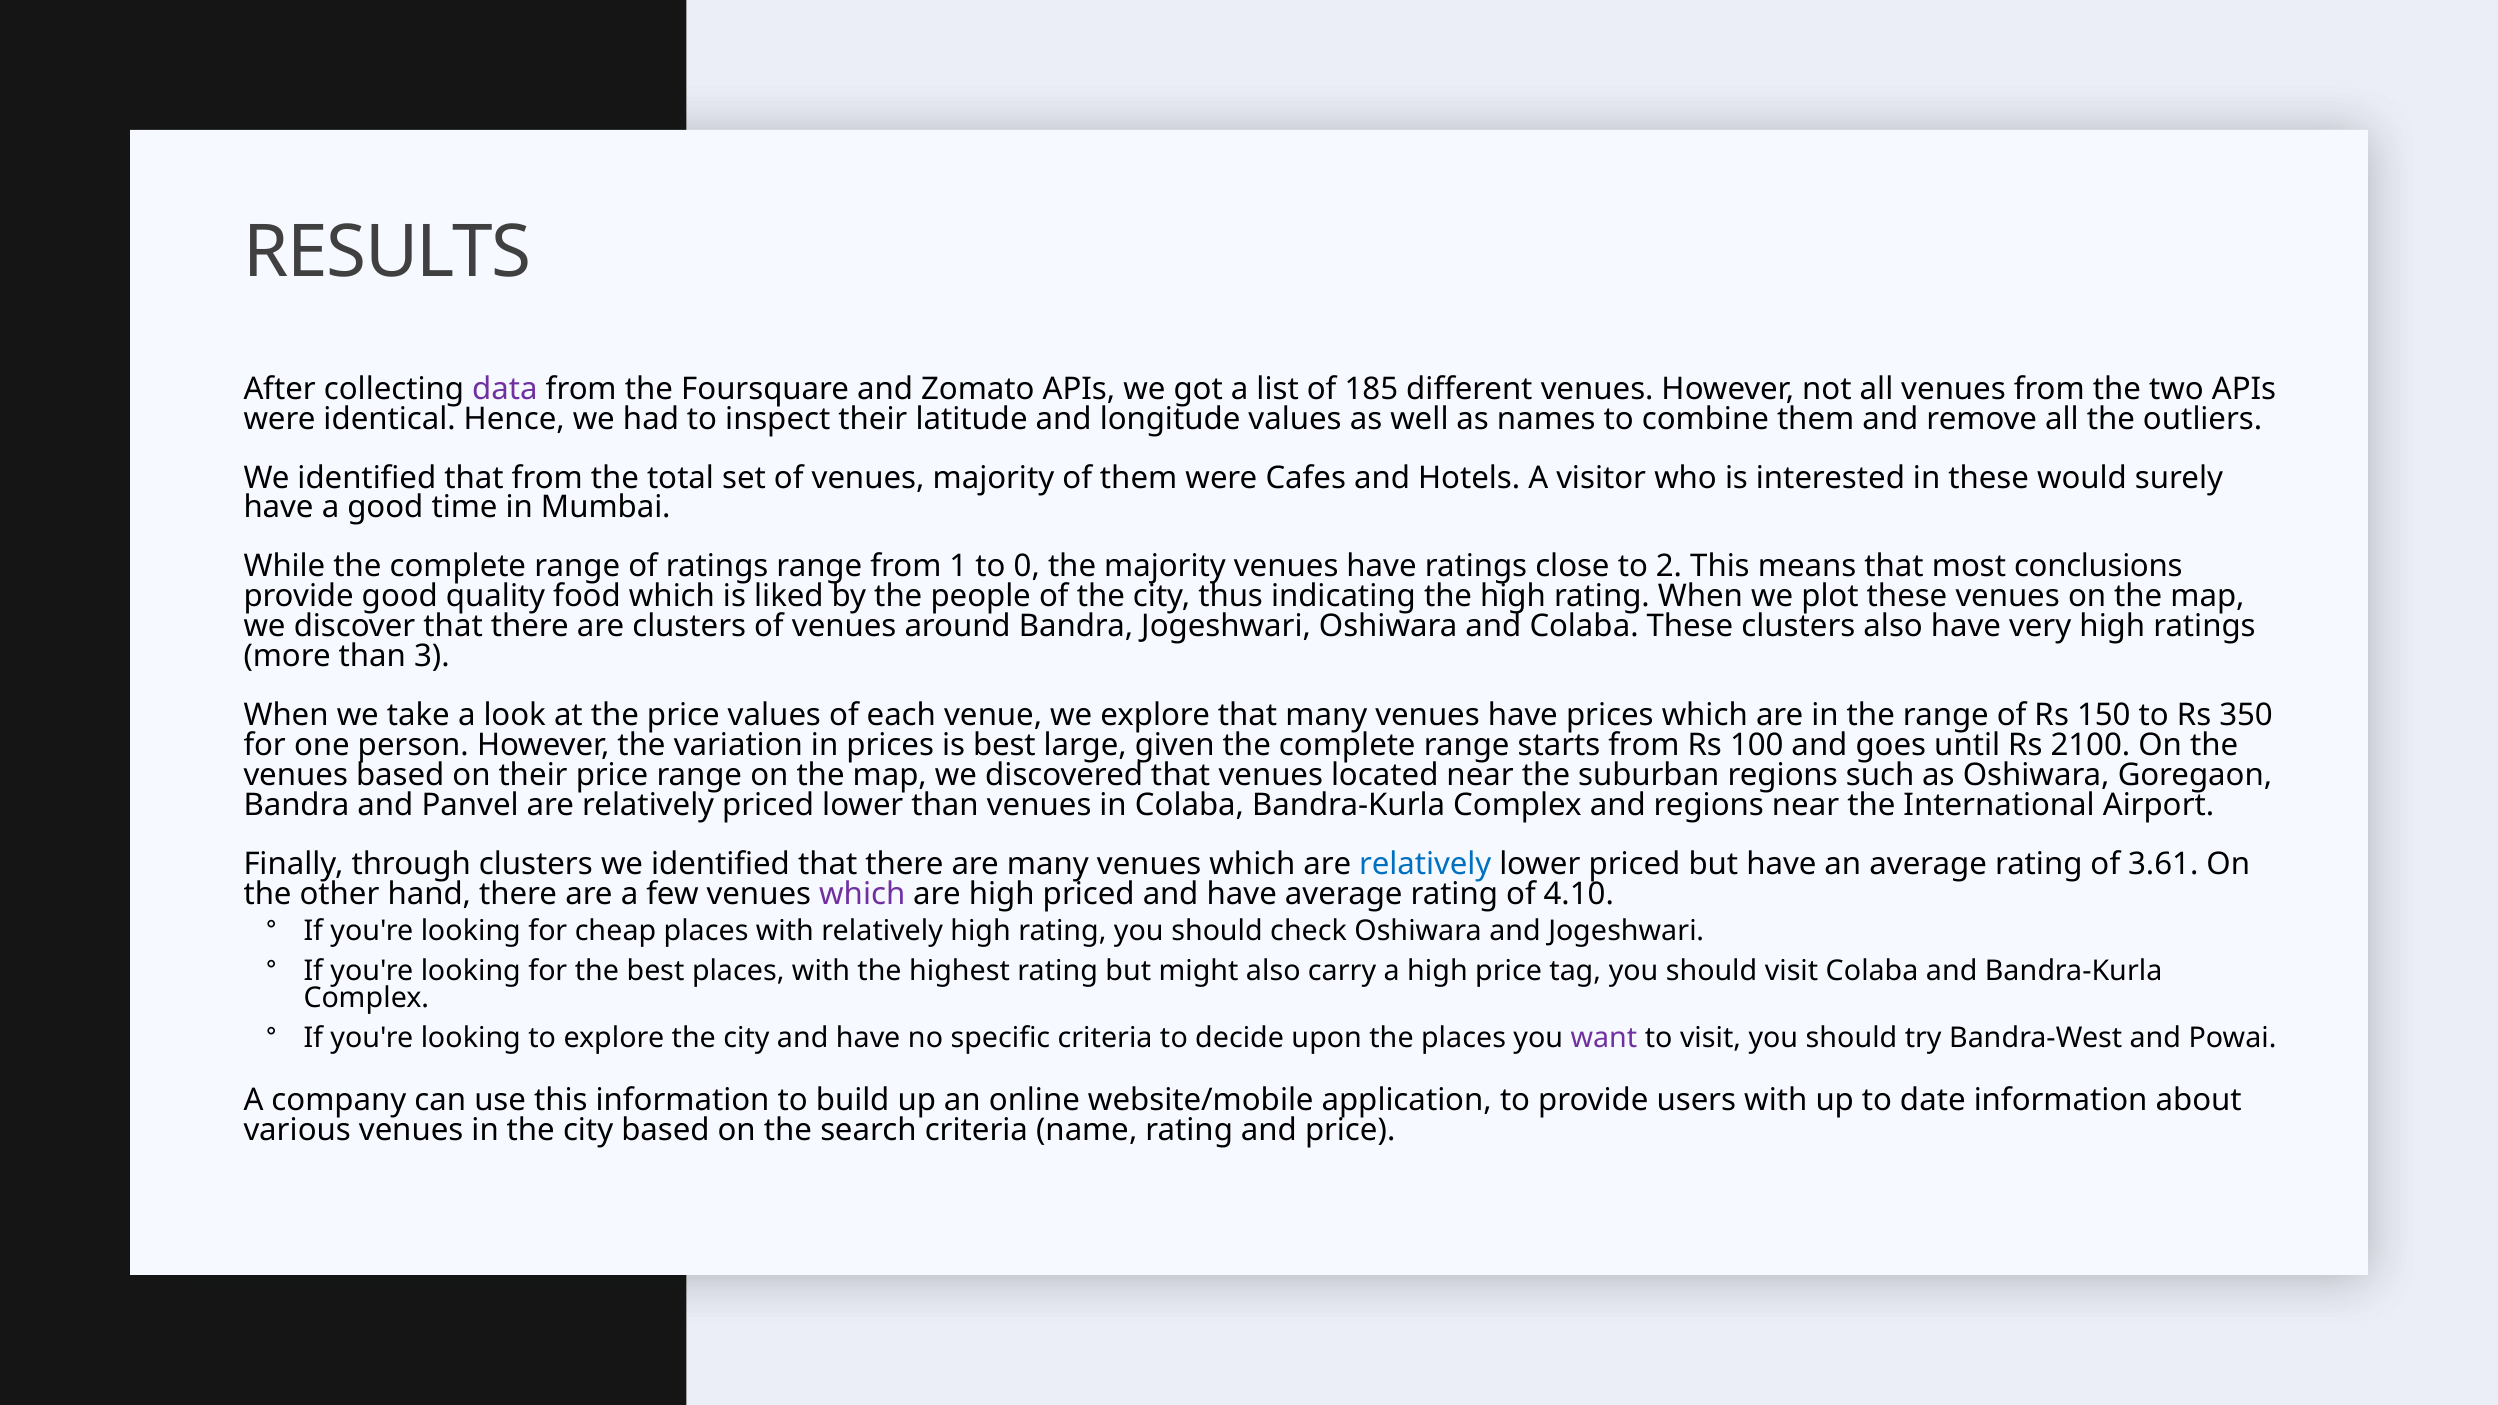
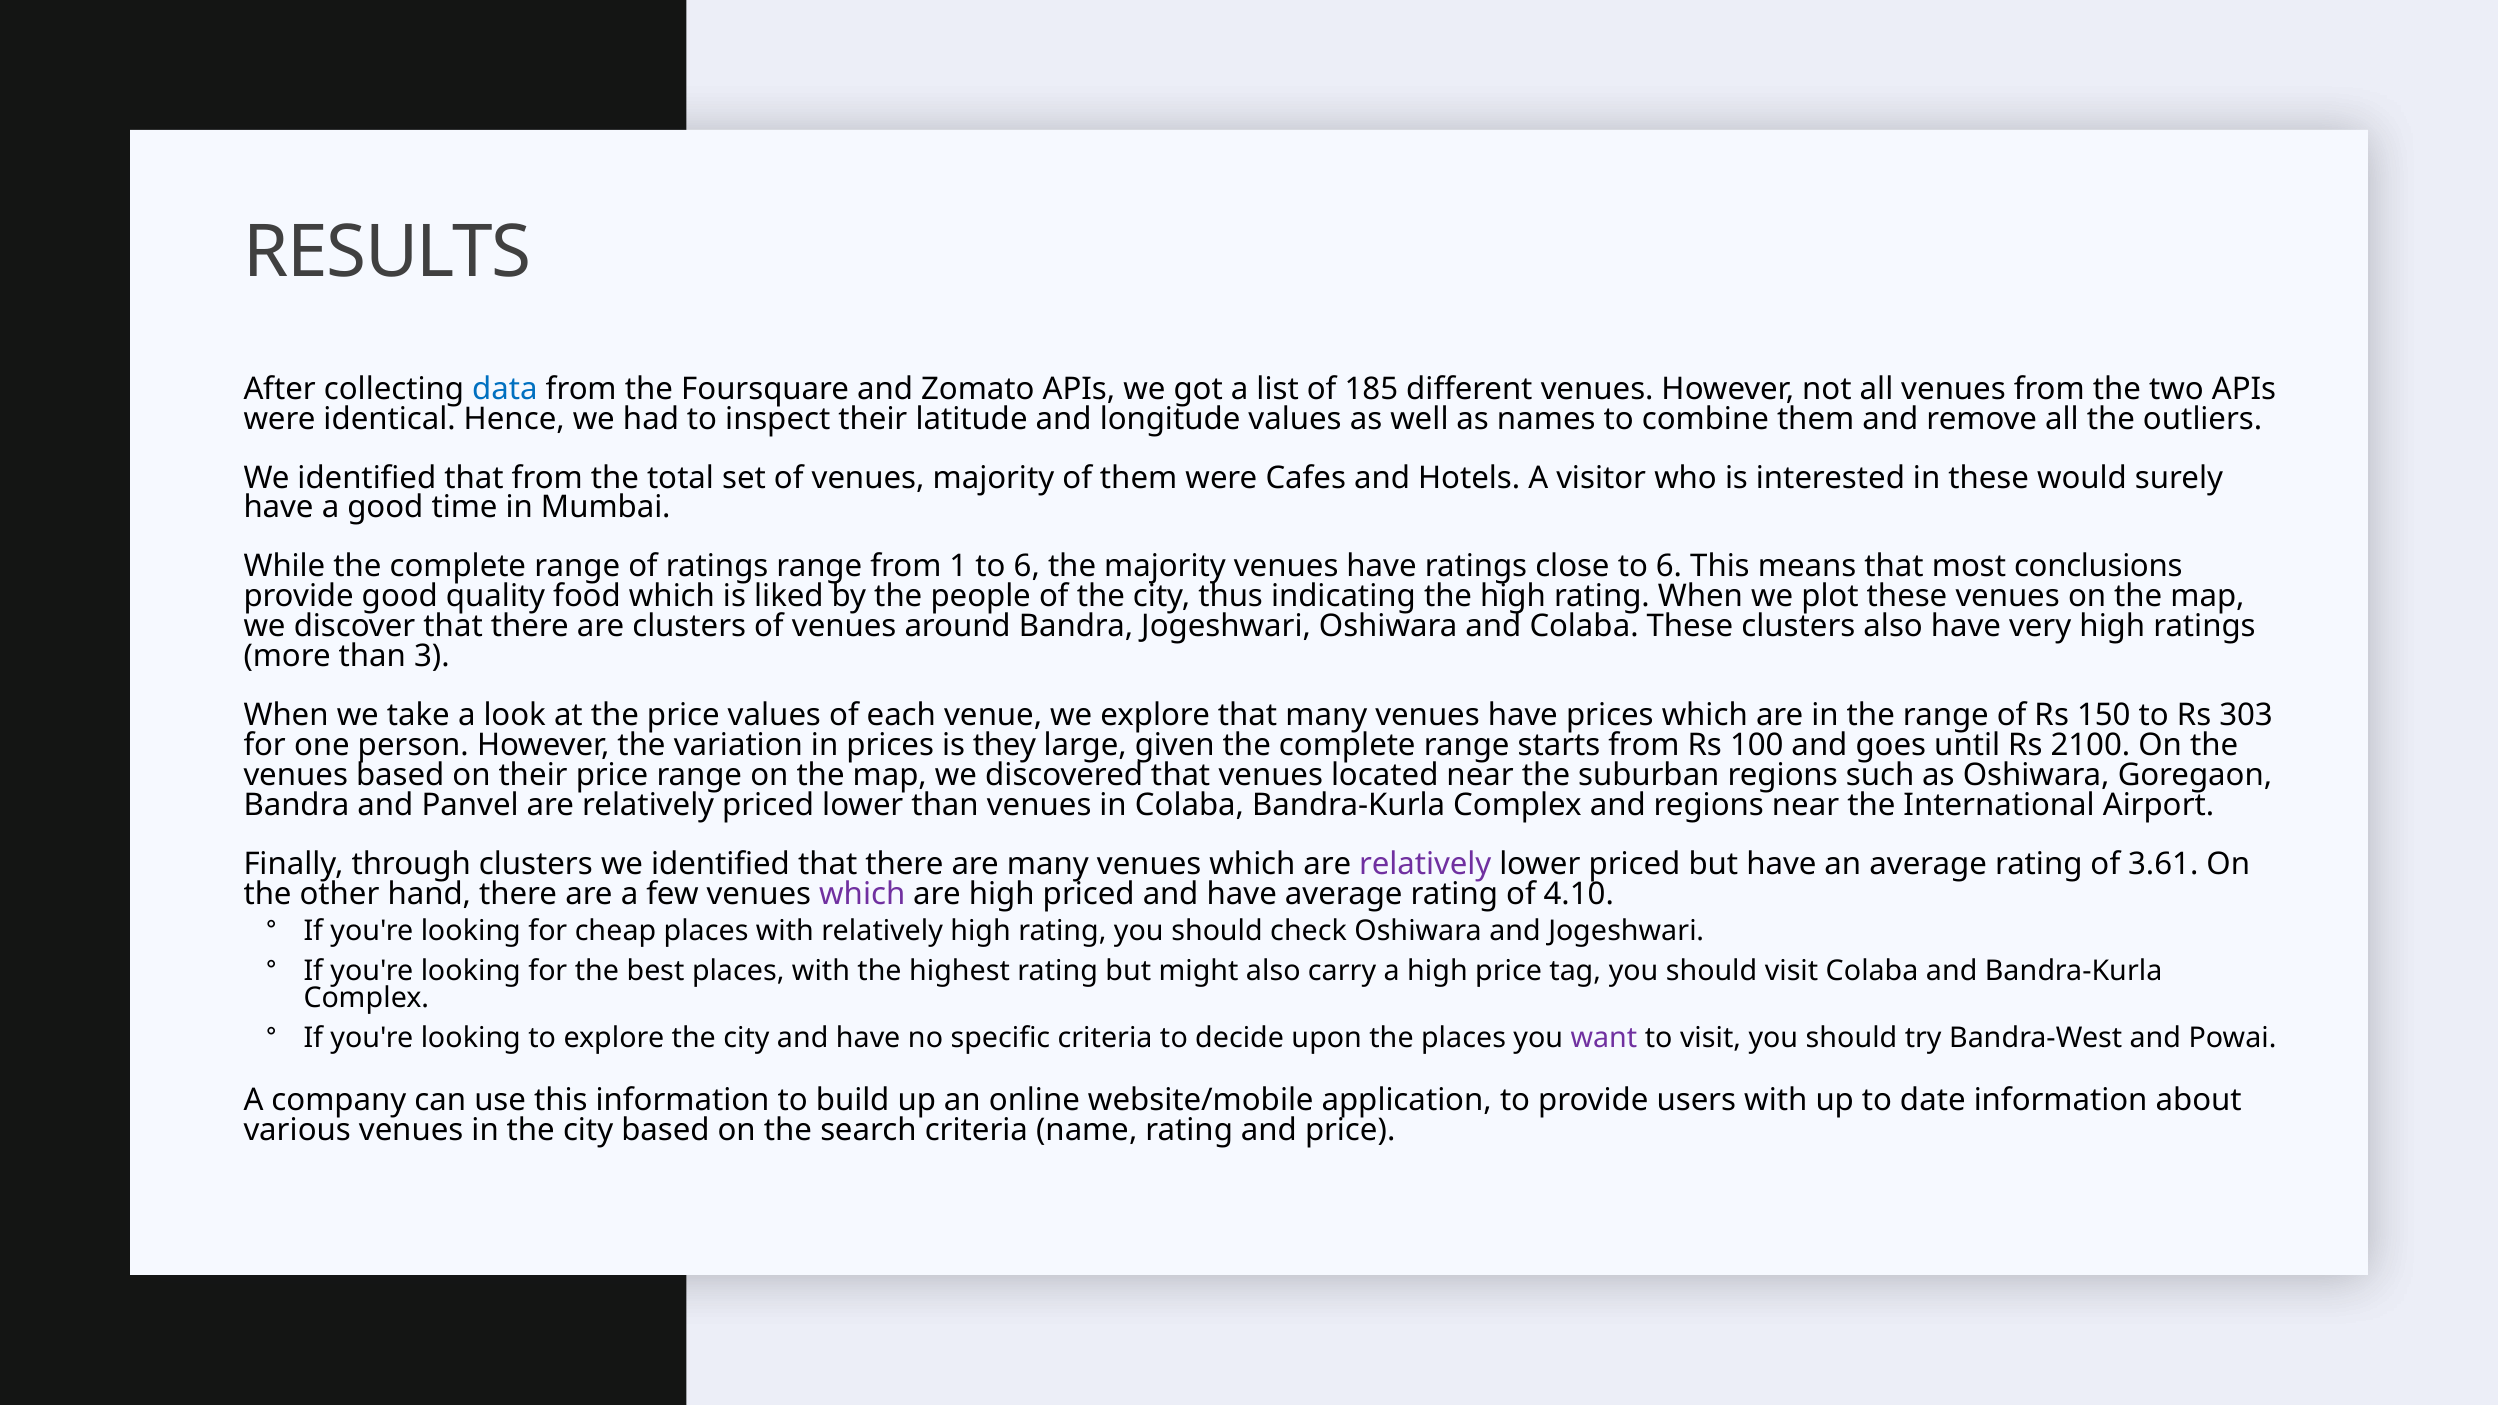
data colour: purple -> blue (505, 389)
1 to 0: 0 -> 6 (1027, 567)
close to 2: 2 -> 6 (1669, 567)
350: 350 -> 303 (2246, 716)
is best: best -> they (1004, 746)
relatively colour: blue -> purple (1425, 864)
